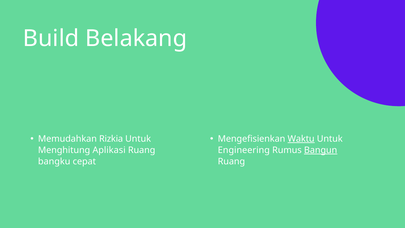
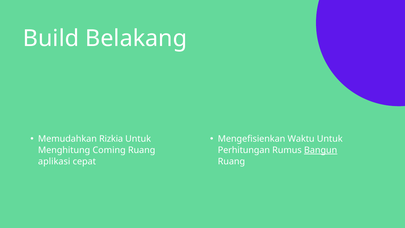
Waktu underline: present -> none (301, 139)
Aplikasi: Aplikasi -> Coming (109, 150)
Engineering: Engineering -> Perhitungan (244, 150)
bangku: bangku -> aplikasi (54, 161)
